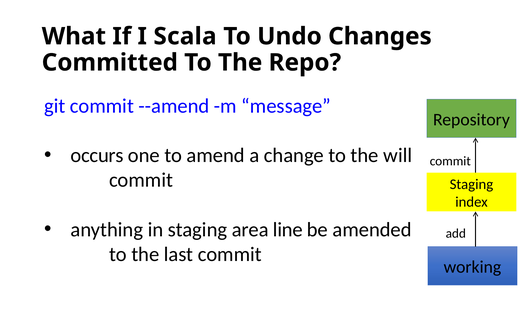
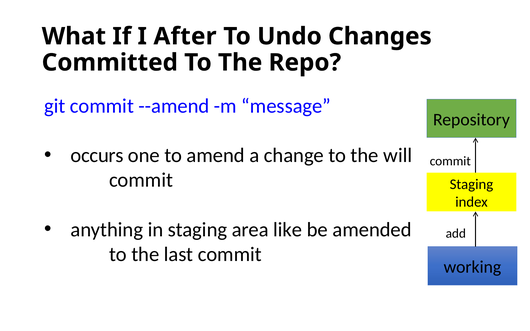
Scala: Scala -> After (185, 36)
line: line -> like (288, 230)
